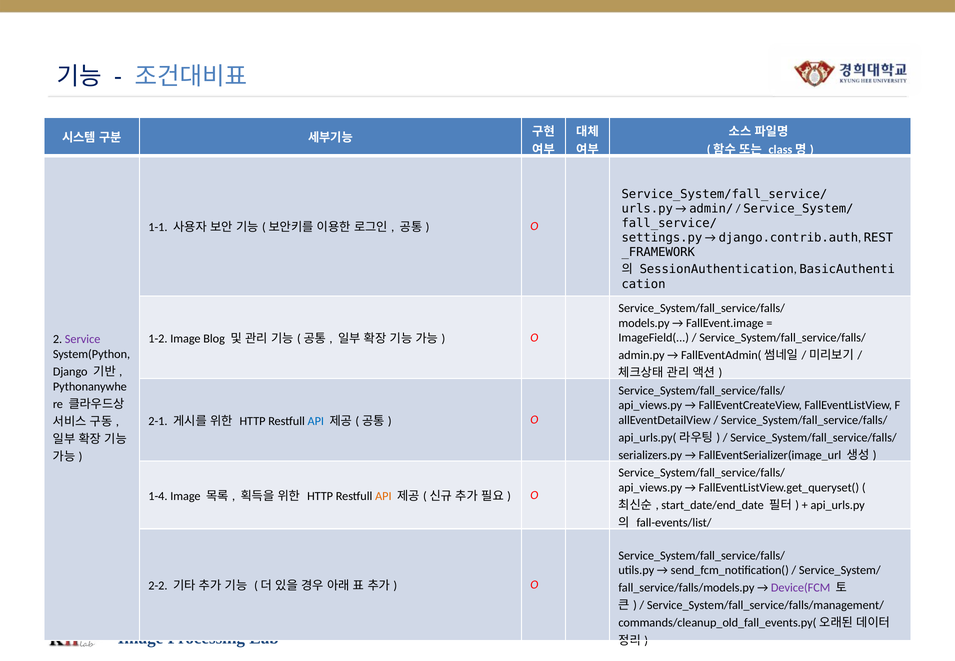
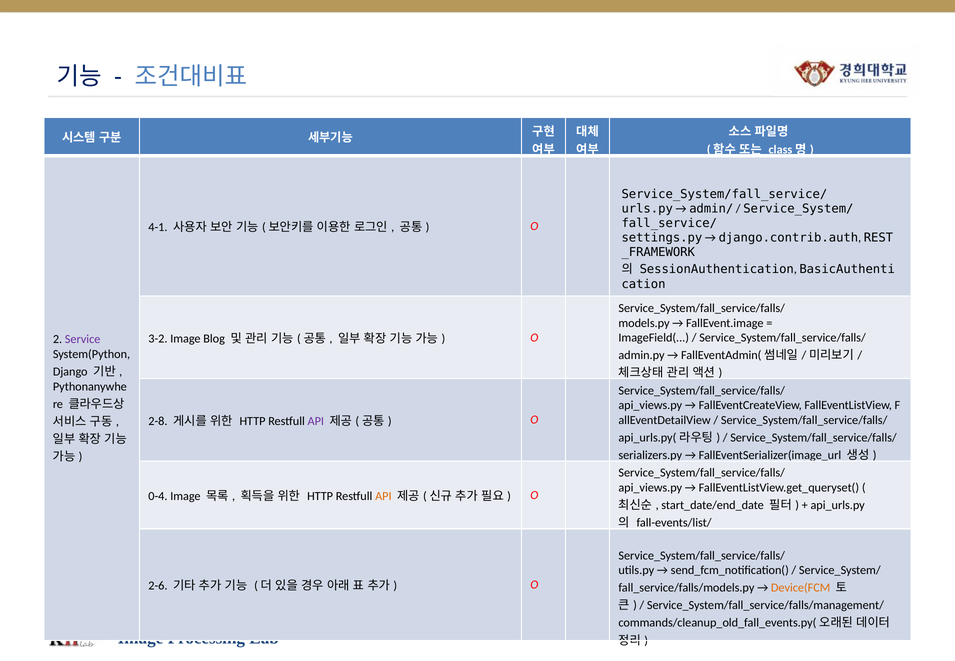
1-1: 1-1 -> 4-1 (158, 227)
1-2: 1-2 -> 3-2 (158, 339)
2-1: 2-1 -> 2-8 (158, 421)
API colour: blue -> purple (316, 421)
1-4: 1-4 -> 0-4 (158, 496)
2-2: 2-2 -> 2-6 (158, 586)
Device(FCM colour: purple -> orange (801, 588)
